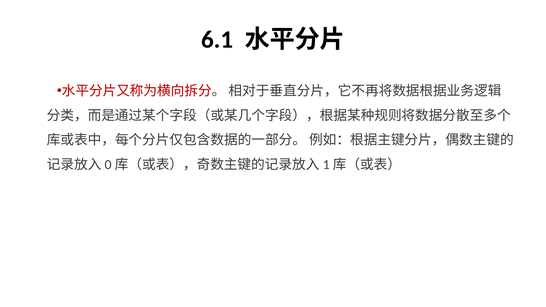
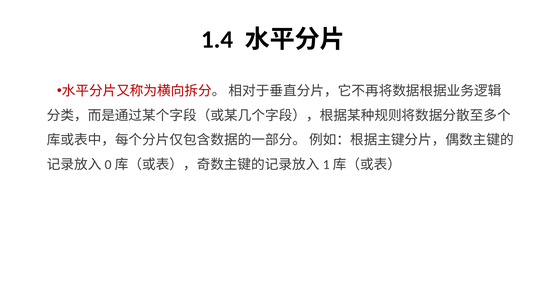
6.1: 6.1 -> 1.4 (217, 40)
